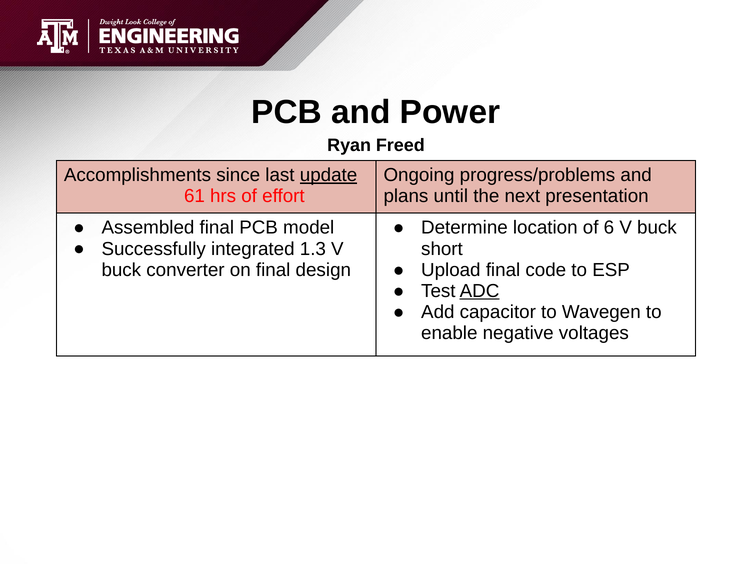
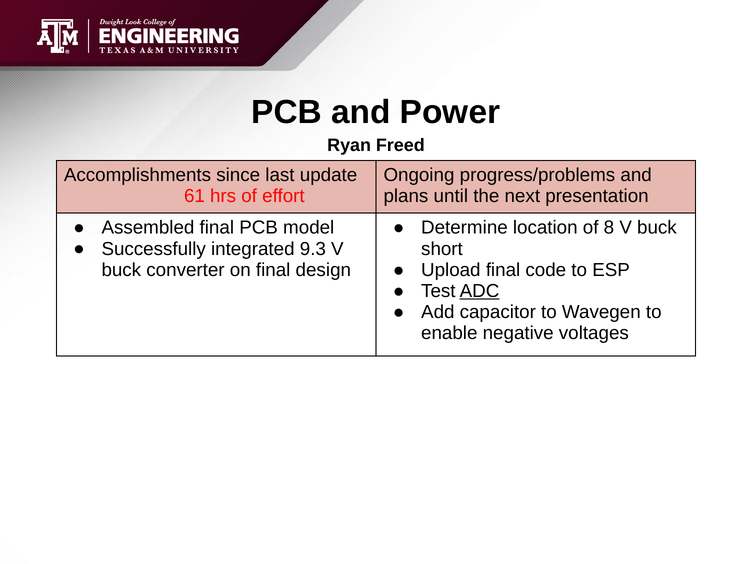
update underline: present -> none (329, 175)
6: 6 -> 8 (609, 228)
1.3: 1.3 -> 9.3 (313, 249)
